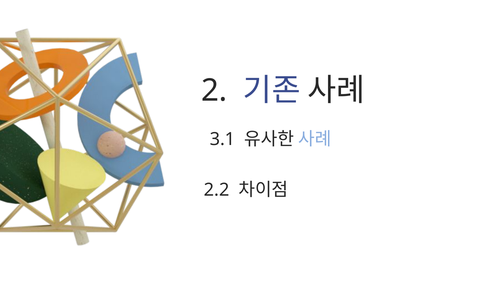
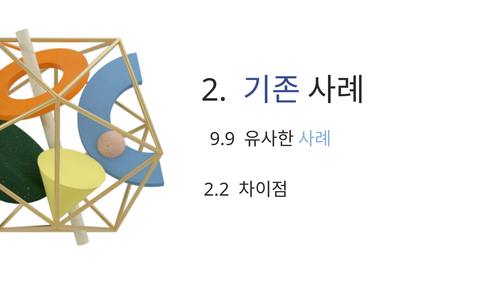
3.1: 3.1 -> 9.9 (223, 139)
